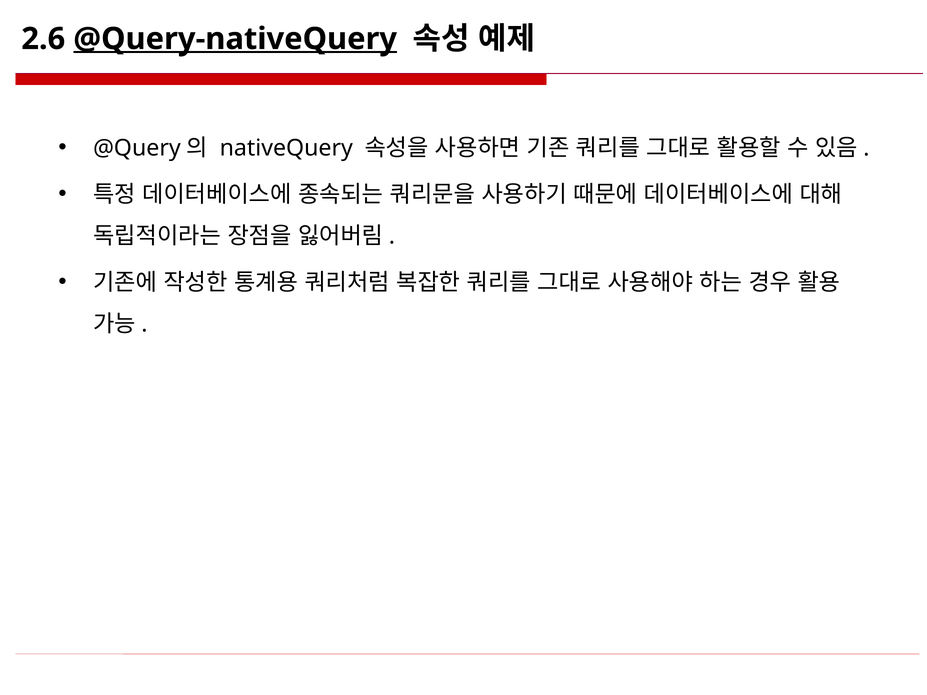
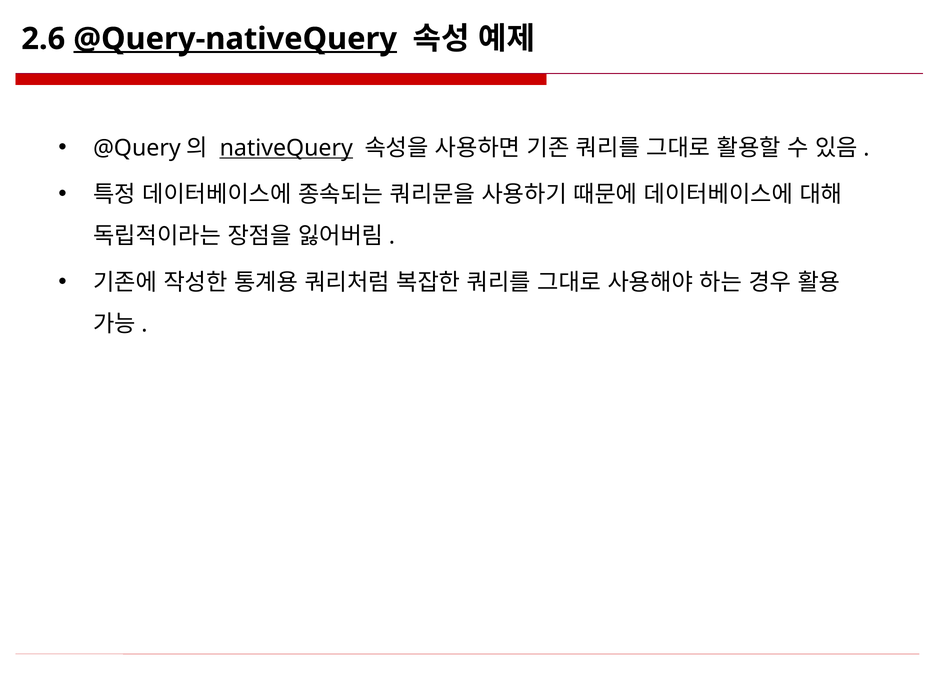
nativeQuery underline: none -> present (286, 148)
